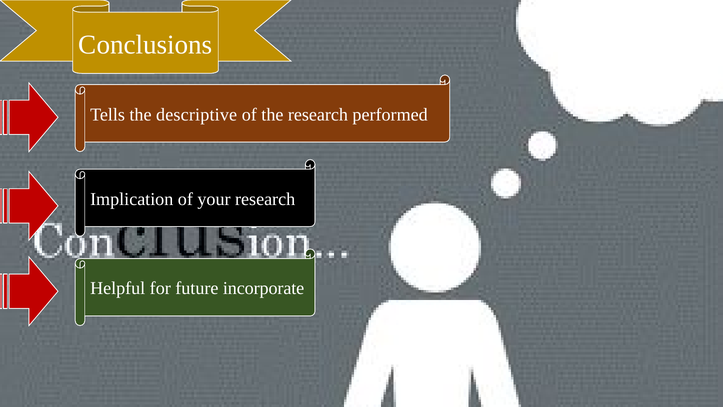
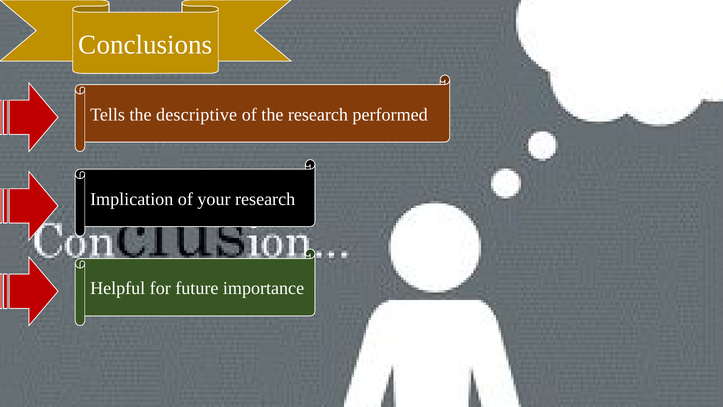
incorporate: incorporate -> importance (264, 288)
